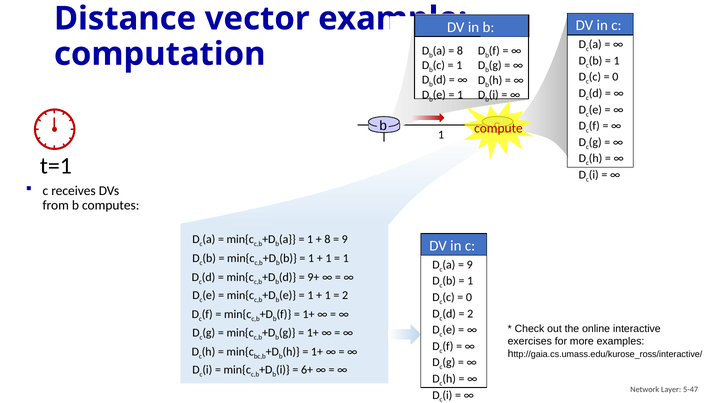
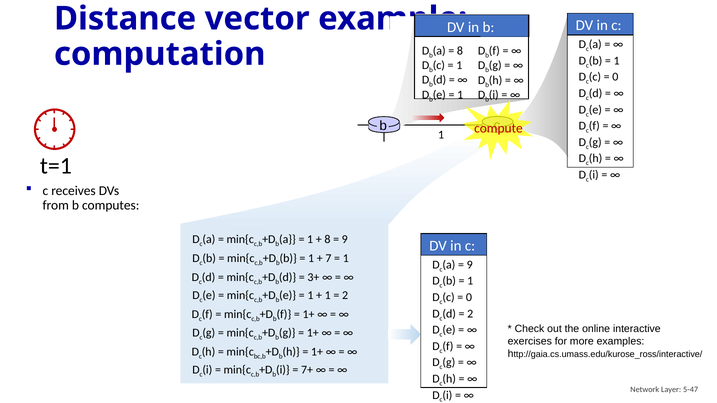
1: 1 -> 7 (328, 258)
9+: 9+ -> 3+ (313, 278)
6+: 6+ -> 7+ (307, 370)
